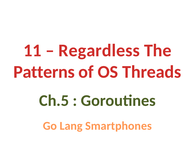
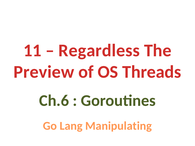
Patterns: Patterns -> Preview (44, 72)
Ch.5: Ch.5 -> Ch.6 (54, 101)
Smartphones: Smartphones -> Manipulating (119, 126)
